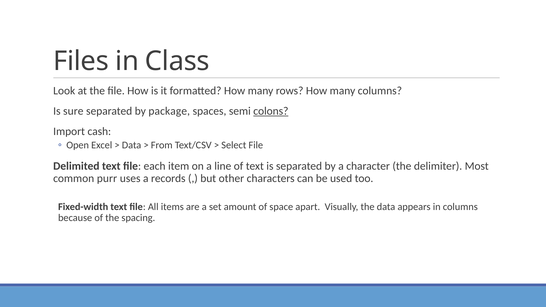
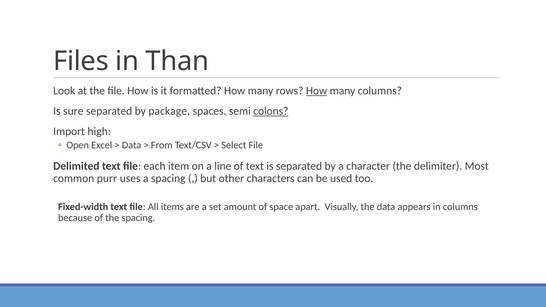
Class: Class -> Than (177, 61)
How underline: none -> present (317, 91)
cash: cash -> high (99, 131)
a records: records -> spacing (168, 178)
